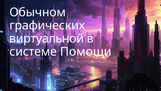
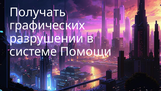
Обычном: Обычном -> Получать (38, 12)
виртуальной: виртуальной -> разрушении (46, 38)
